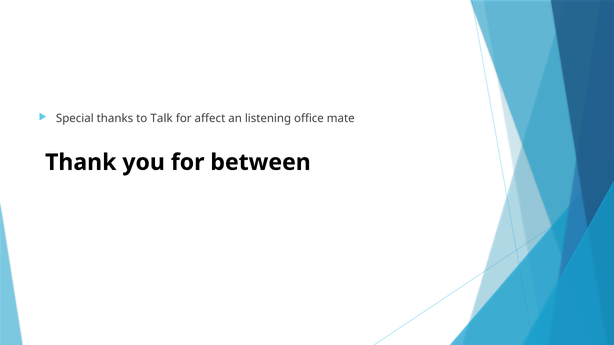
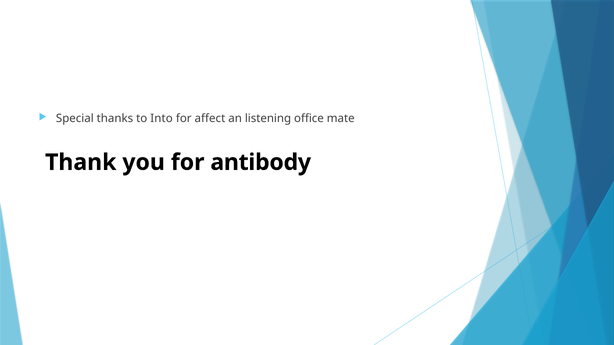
Talk: Talk -> Into (162, 119)
between: between -> antibody (261, 162)
